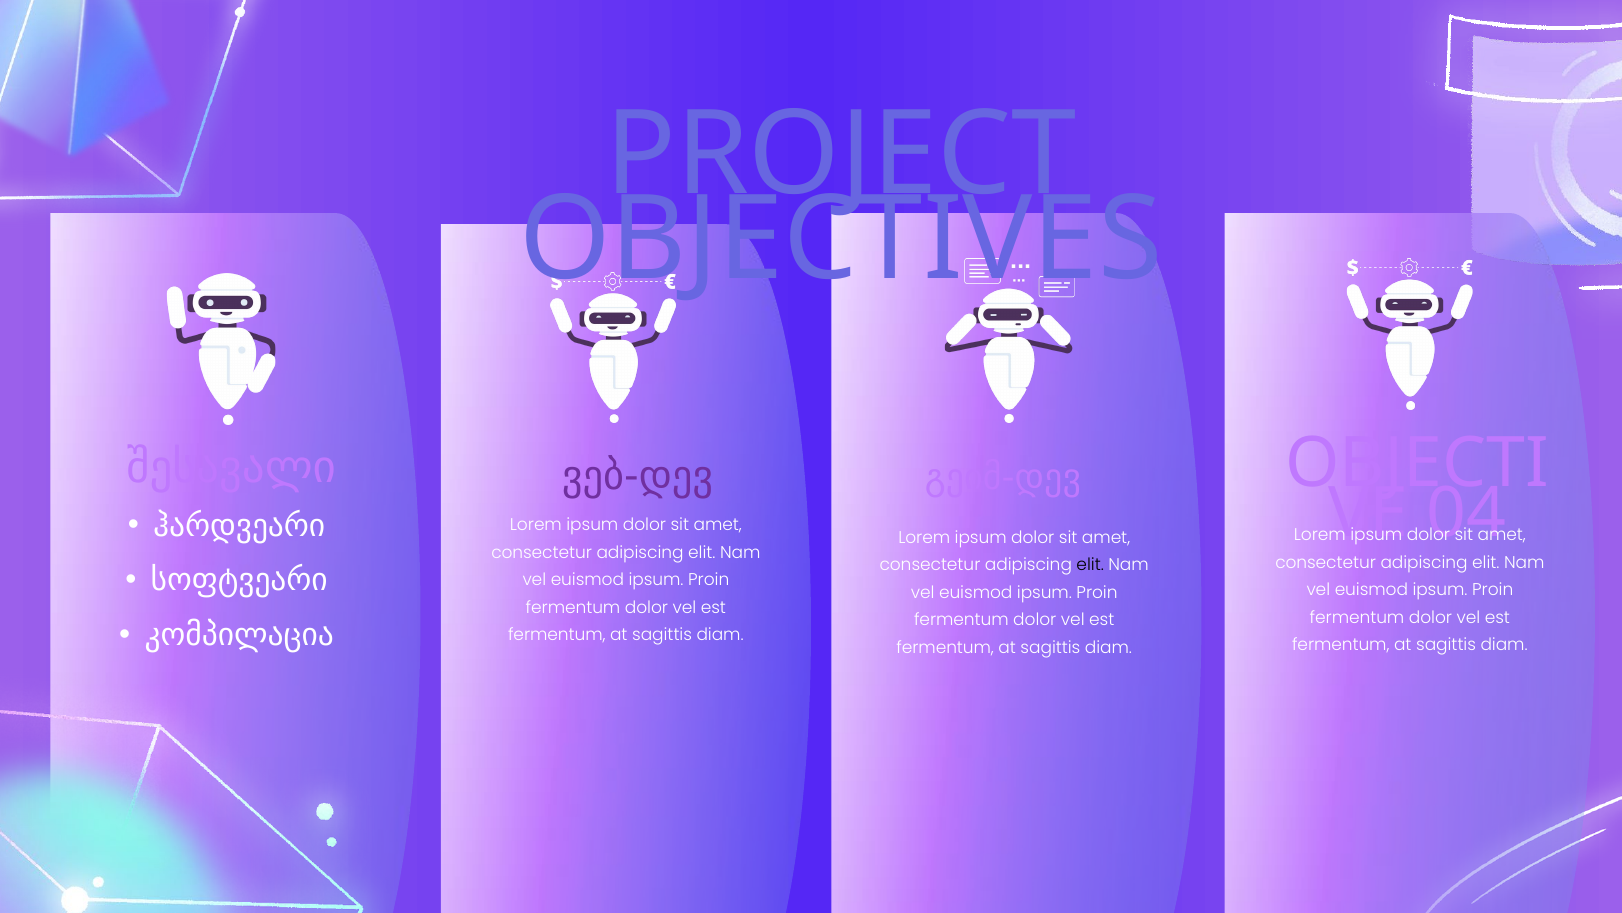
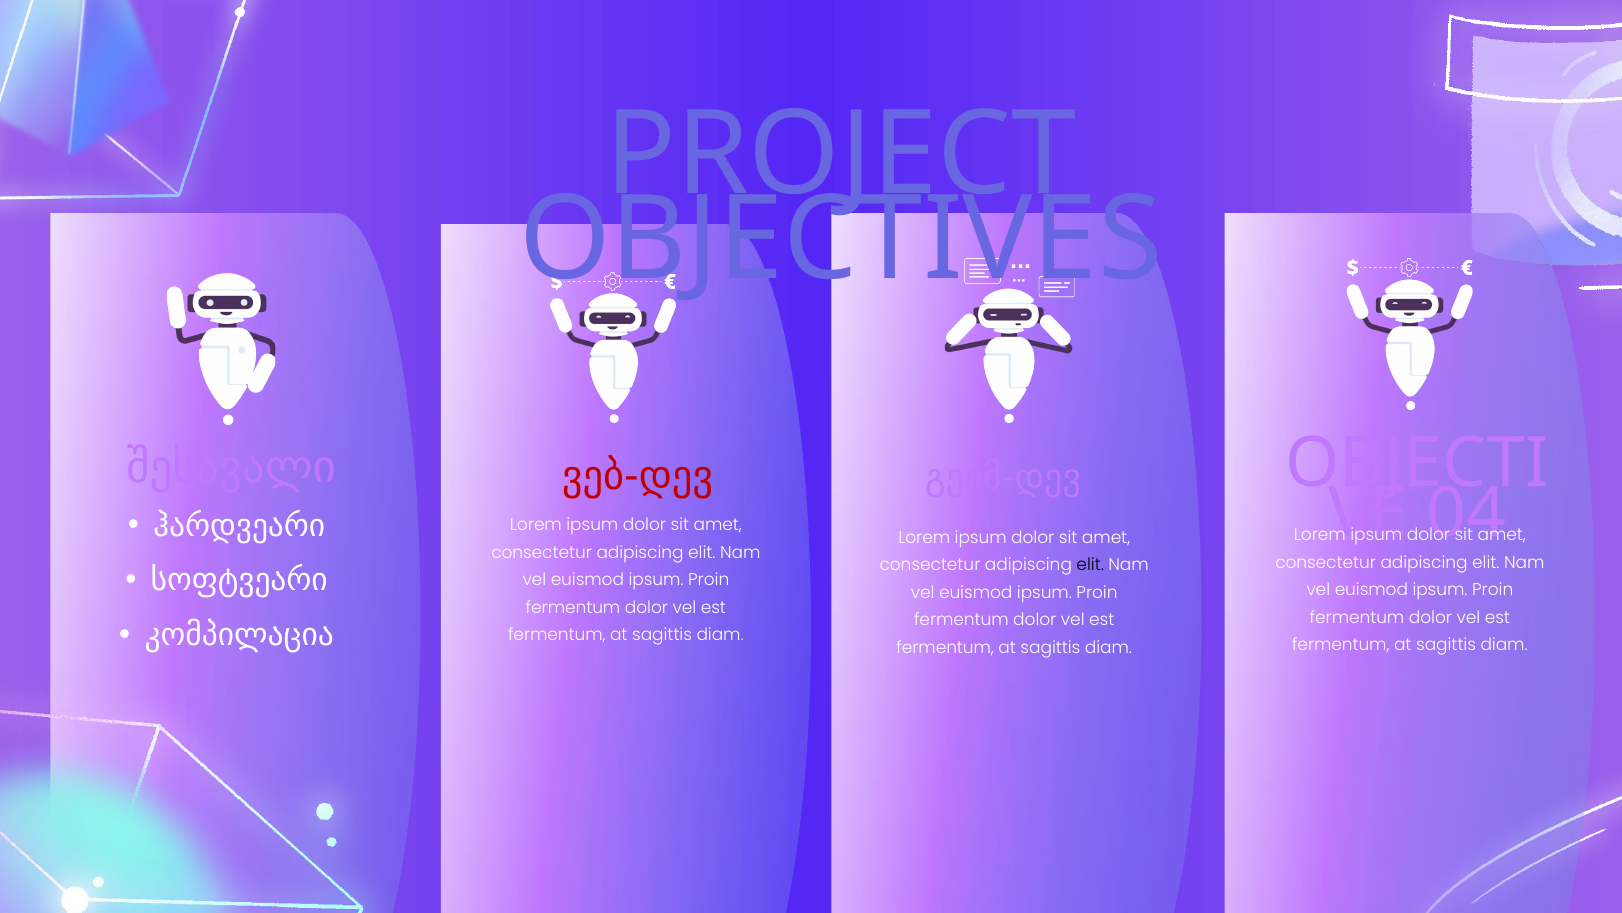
ვებ-დევ colour: purple -> red (638, 476)
